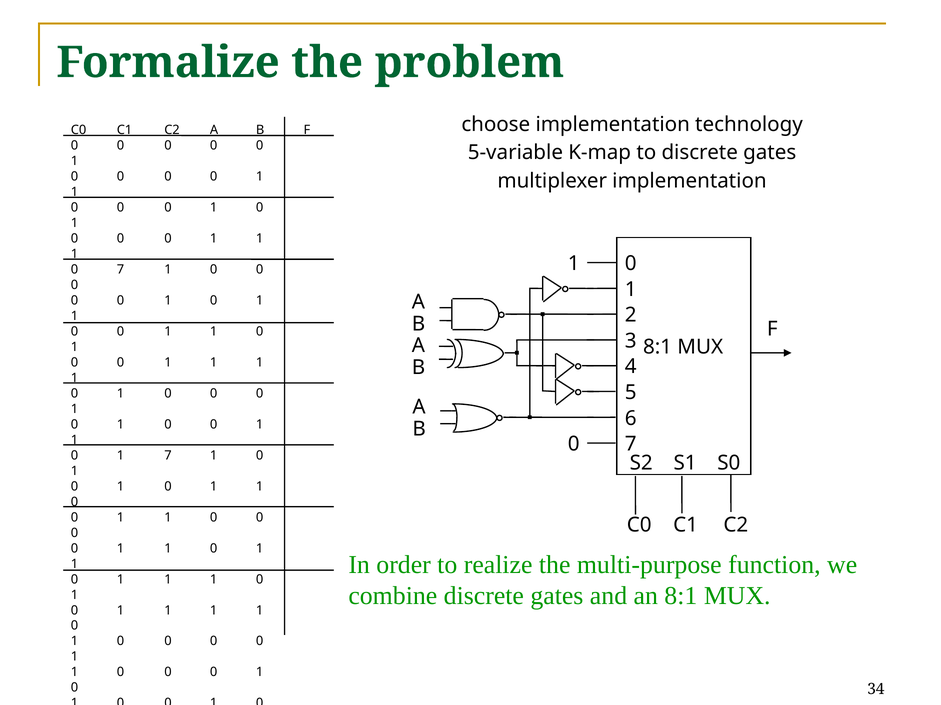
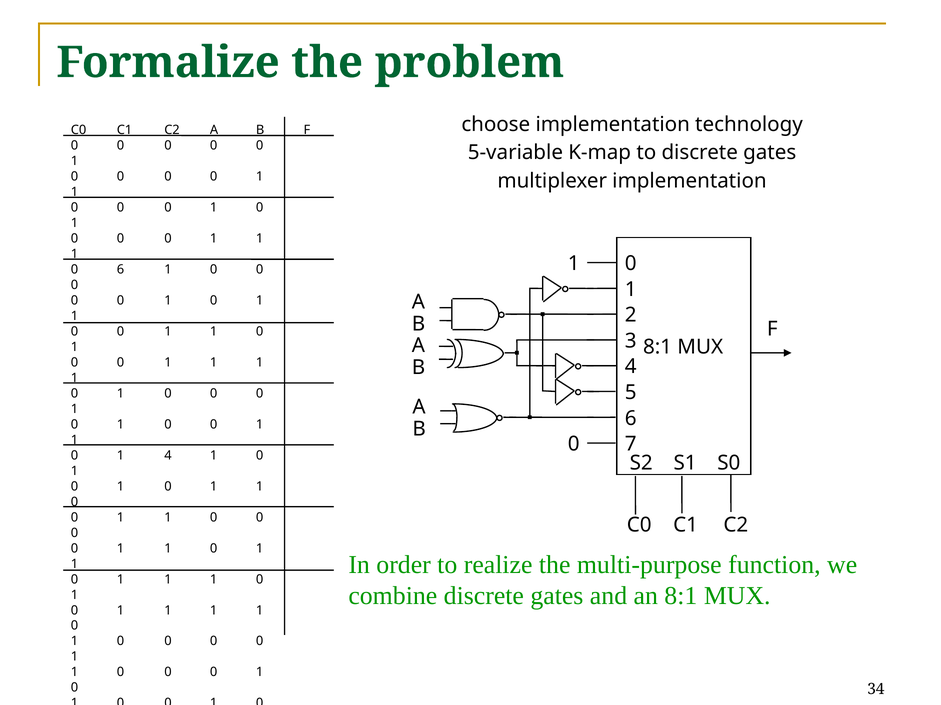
0 7: 7 -> 6 (120, 269)
1 7: 7 -> 4 (168, 455)
